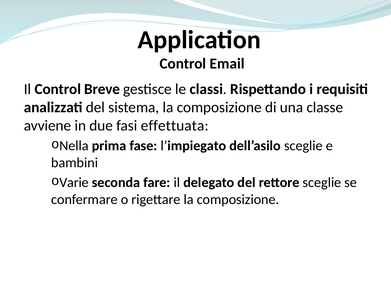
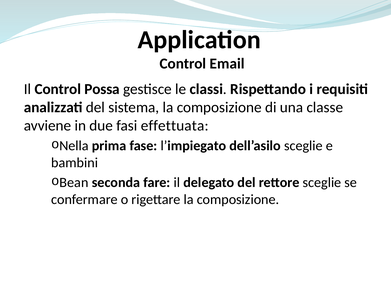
Breve: Breve -> Possa (102, 89)
Varie: Varie -> Bean (74, 183)
